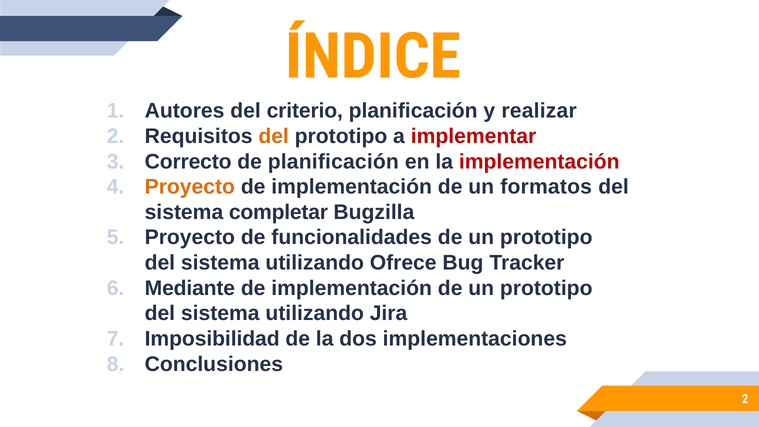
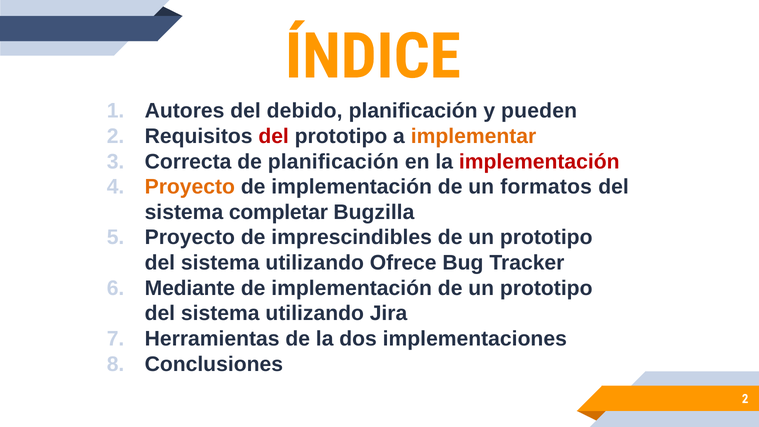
criterio: criterio -> debido (305, 111)
realizar: realizar -> pueden (539, 111)
del colour: orange -> red (274, 136)
implementar colour: red -> orange (474, 136)
Correcto: Correcto -> Correcta (188, 162)
funcionalidades: funcionalidades -> imprescindibles (352, 237)
Imposibilidad: Imposibilidad -> Herramientas (212, 339)
